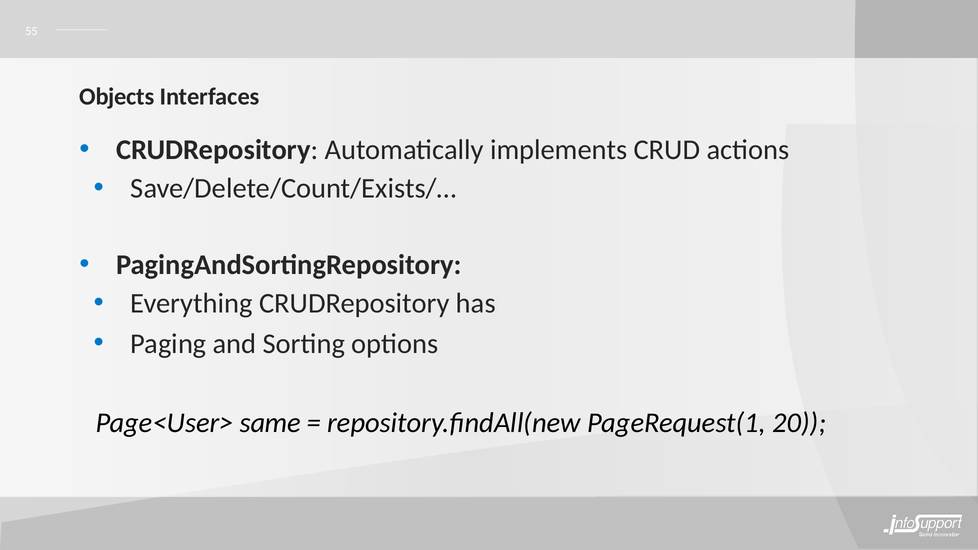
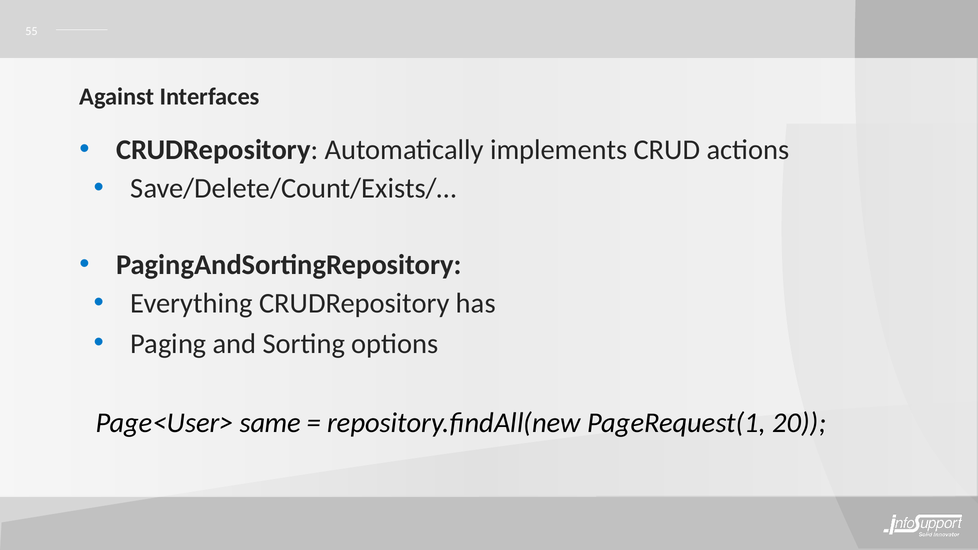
Objects: Objects -> Against (117, 97)
